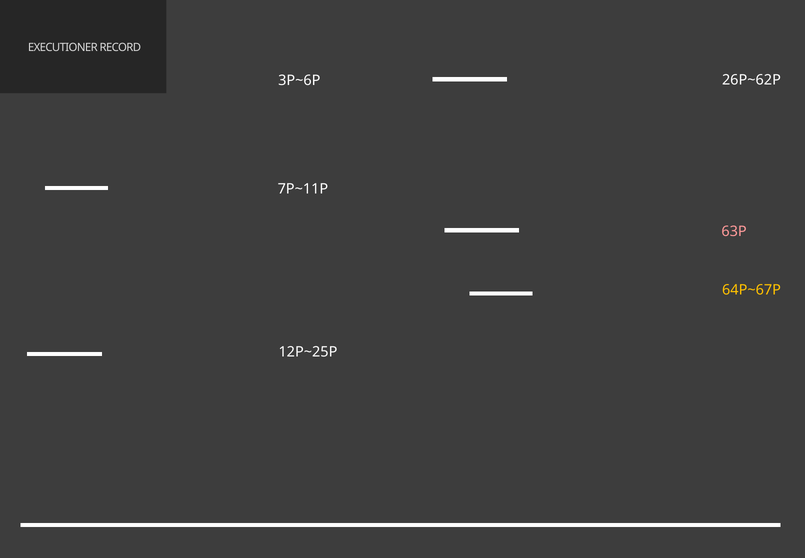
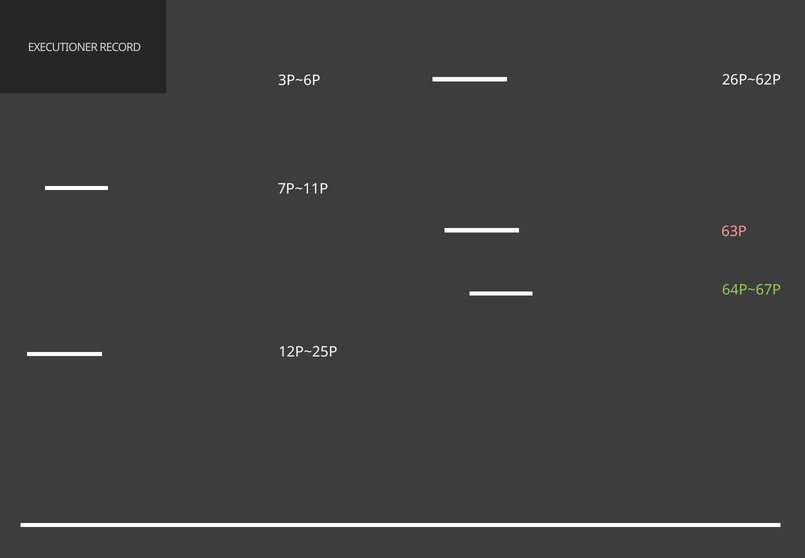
64P~67P colour: yellow -> light green (752, 290)
